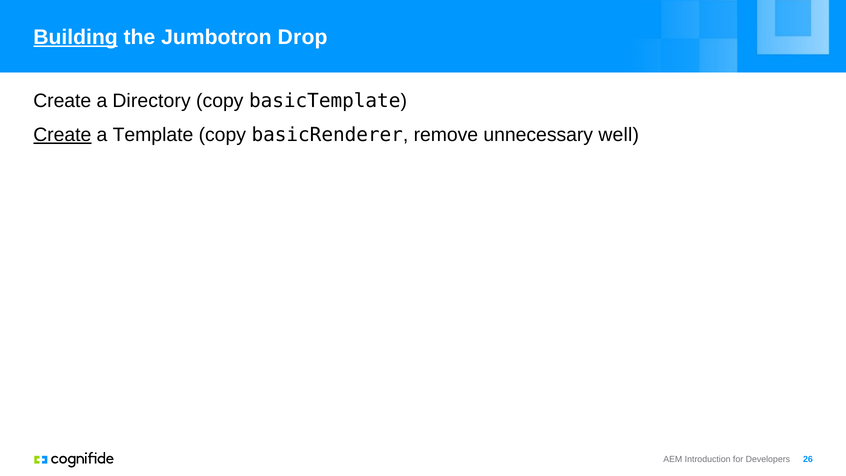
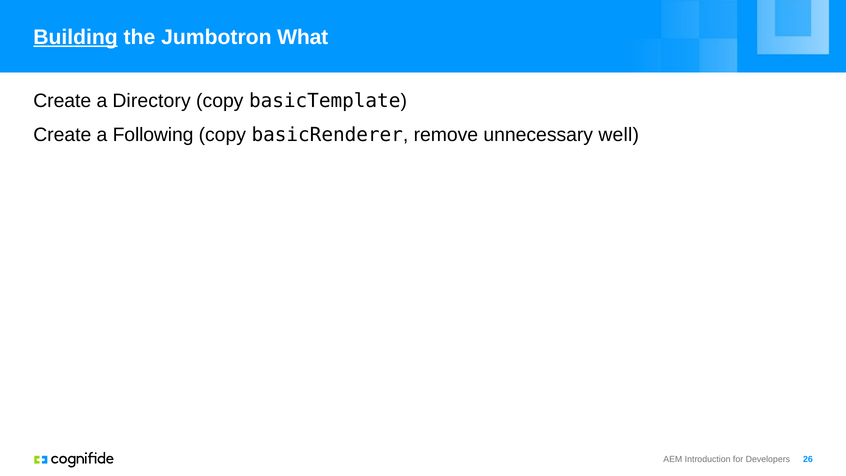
Drop: Drop -> What (303, 37)
Create underline: present -> none (62, 135)
Template: Template -> Following (153, 135)
